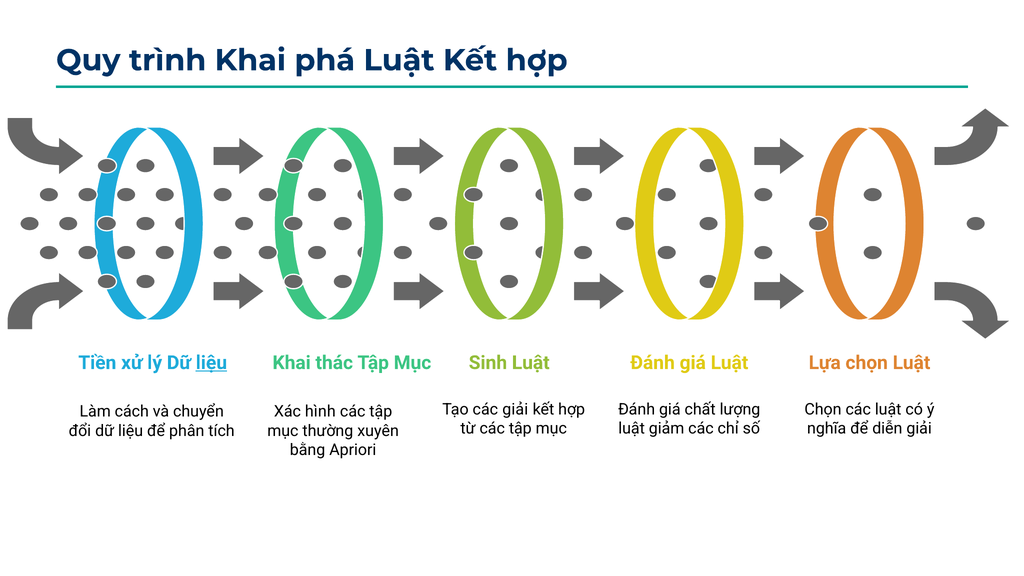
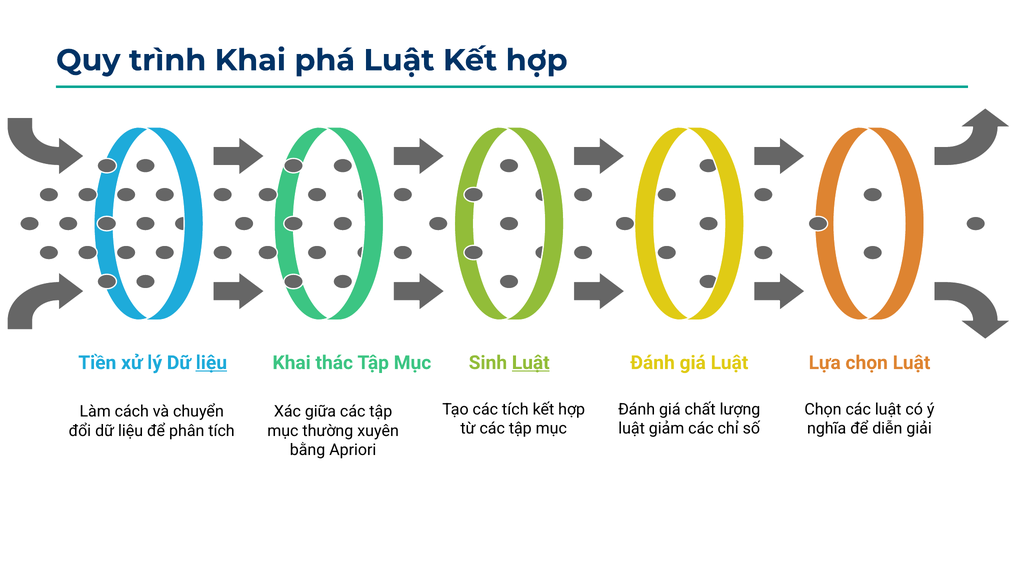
Luật underline: none -> present (531, 363)
các giải: giải -> tích (515, 409)
hình: hình -> giữa (320, 412)
